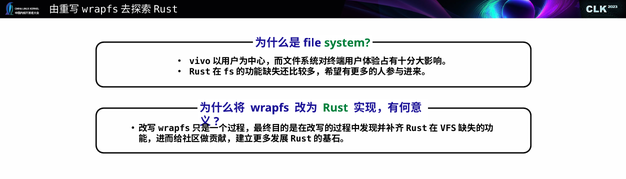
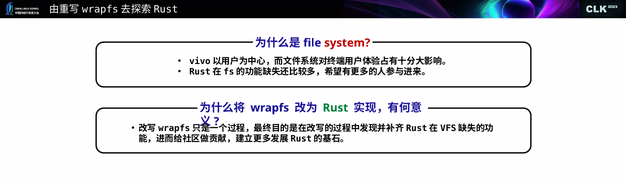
system colour: green -> red (347, 43)
